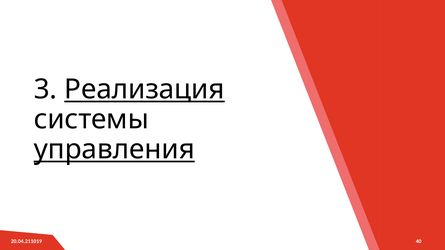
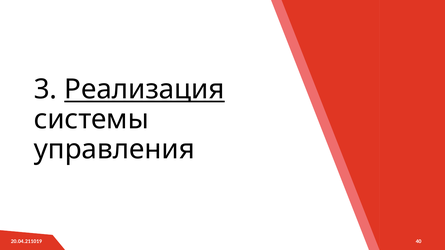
управления underline: present -> none (114, 150)
